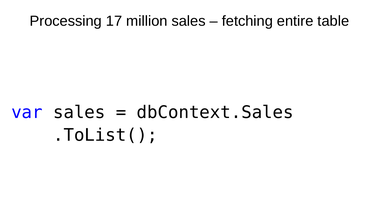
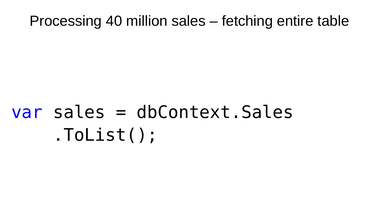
17: 17 -> 40 (114, 21)
